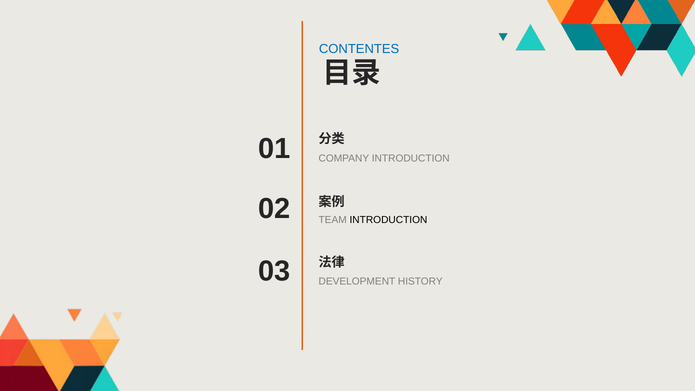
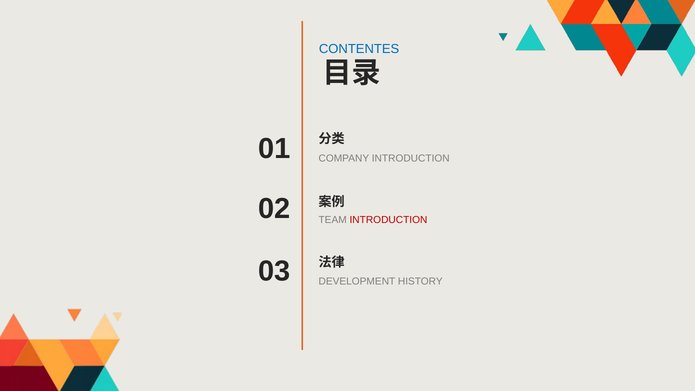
INTRODUCTION colour: black -> red (388, 220)
